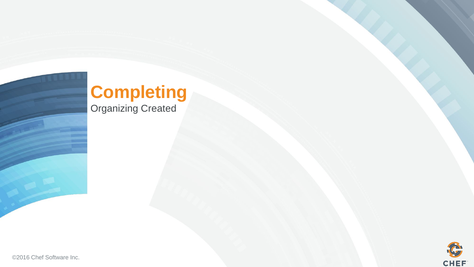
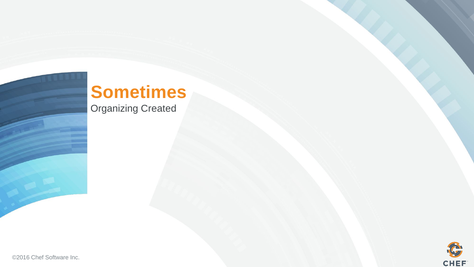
Completing: Completing -> Sometimes (139, 92)
